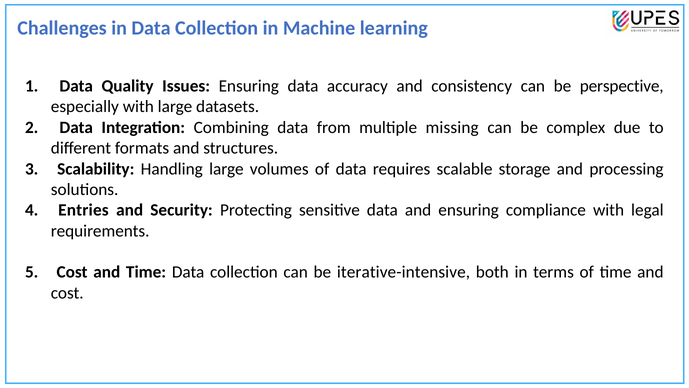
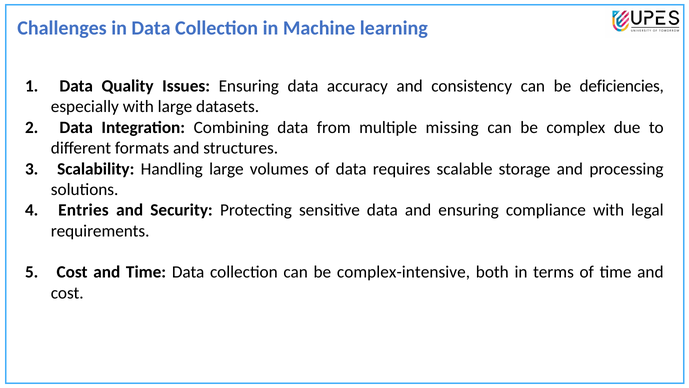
perspective: perspective -> deficiencies (622, 86)
iterative-intensive: iterative-intensive -> complex-intensive (404, 272)
